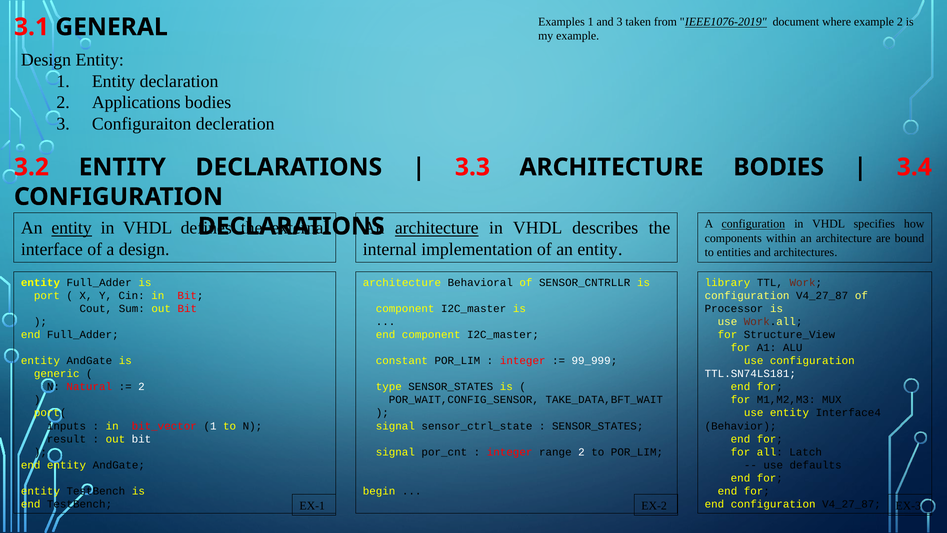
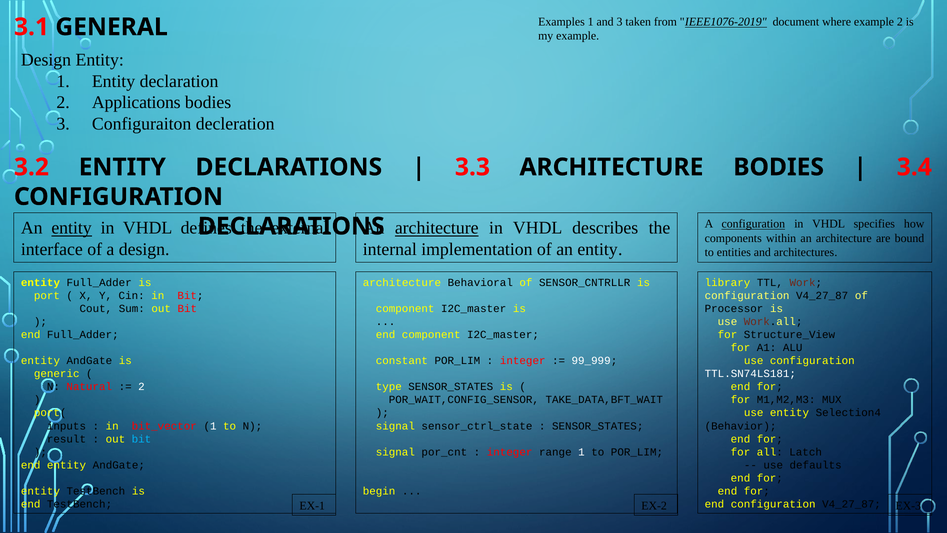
Interface4: Interface4 -> Selection4 (848, 413)
bit colour: white -> light blue (141, 439)
range 2: 2 -> 1 (581, 452)
